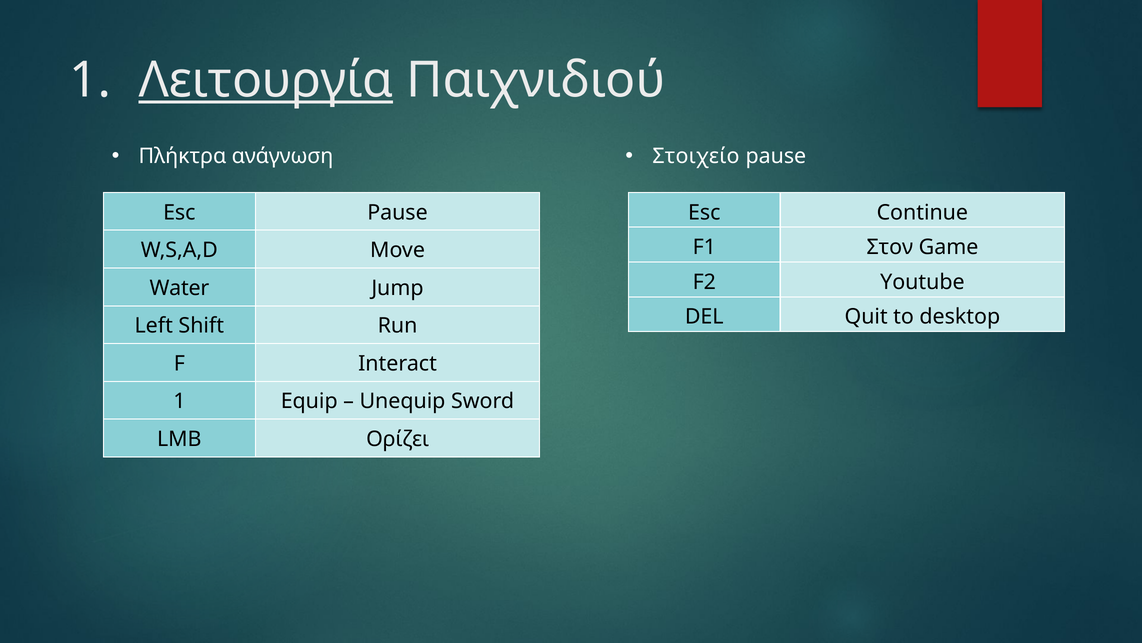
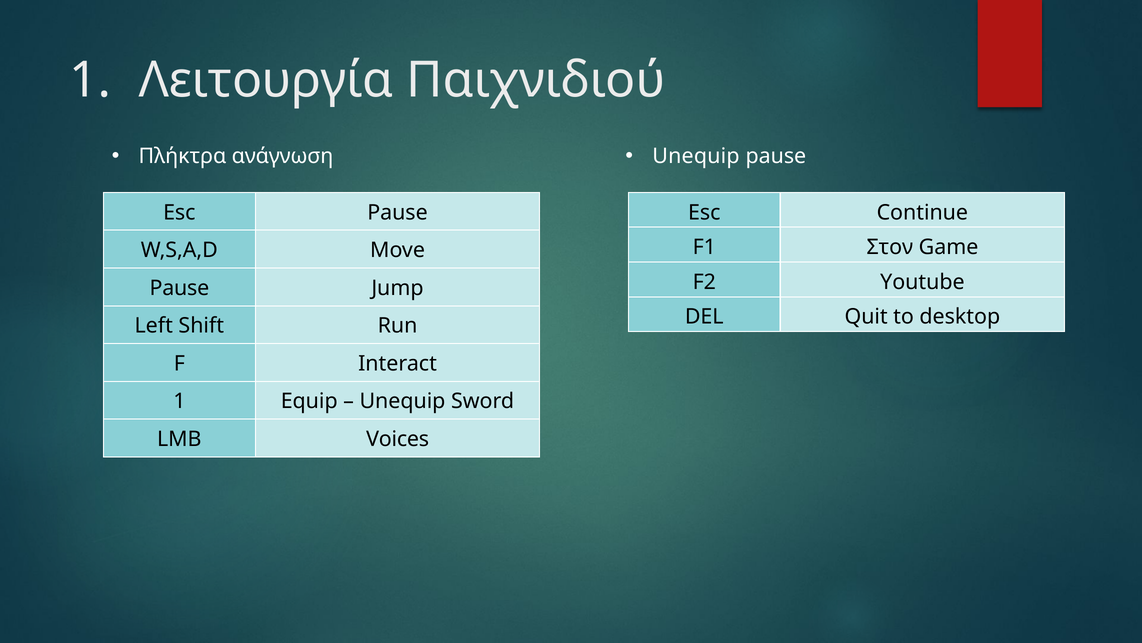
Λειτουργία underline: present -> none (266, 80)
Στοιχείο: Στοιχείο -> Unequip (696, 156)
Water: Water -> Pause (179, 288)
Oρίζει: Oρίζει -> Voices (398, 439)
